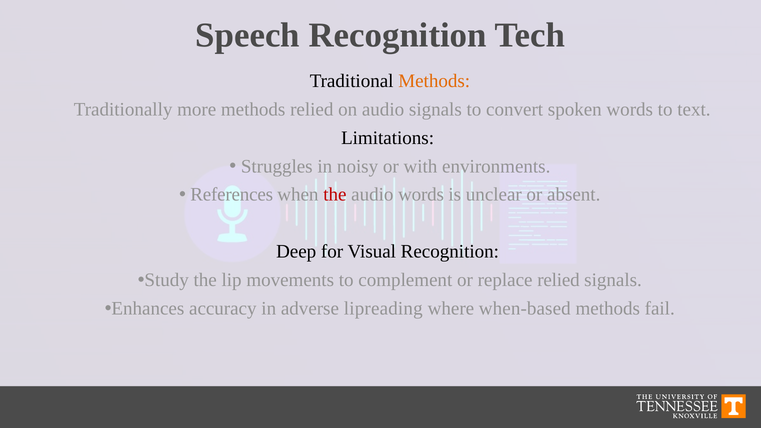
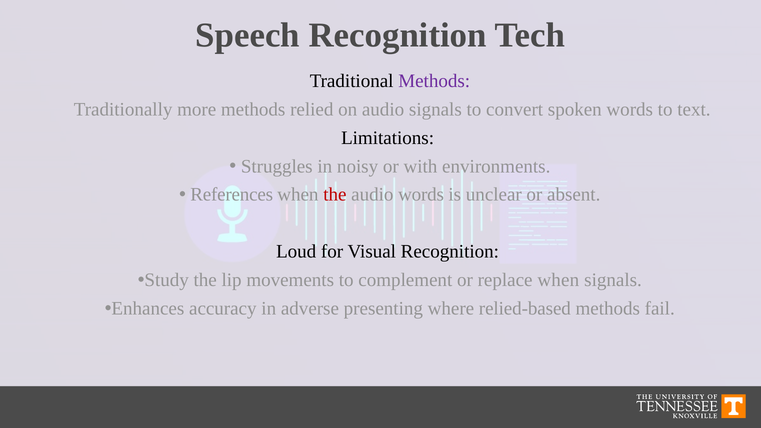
Methods colour: orange -> purple (434, 81)
Deep: Deep -> Loud (296, 252)
replace relied: relied -> when (558, 280)
lipreading: lipreading -> presenting (383, 309)
when-based: when-based -> relied-based (525, 309)
